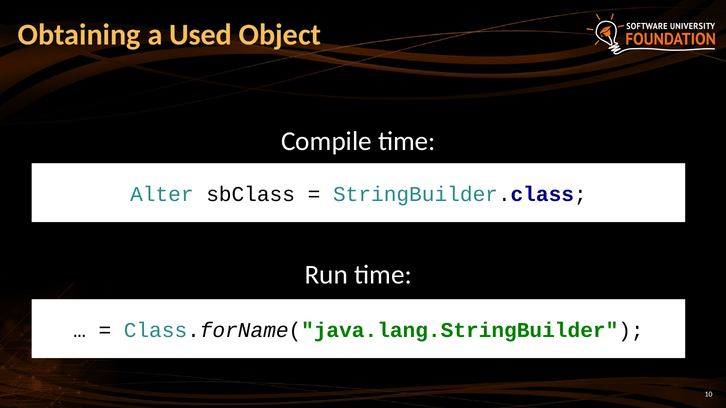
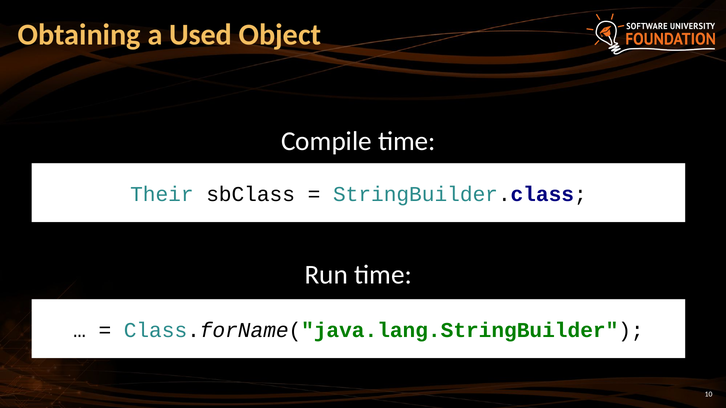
Alter: Alter -> Their (162, 194)
